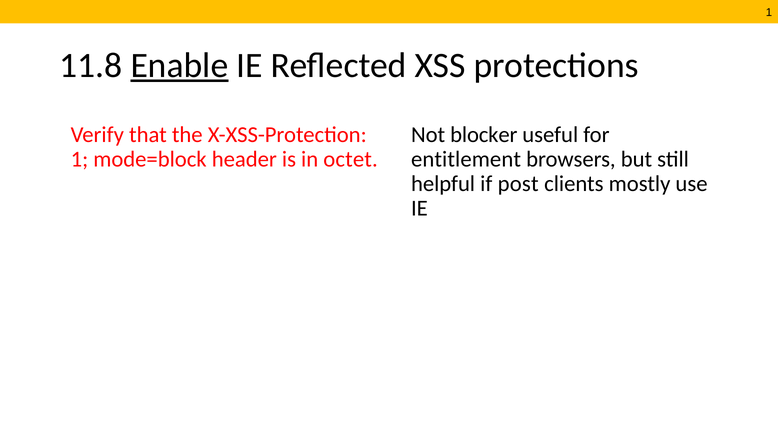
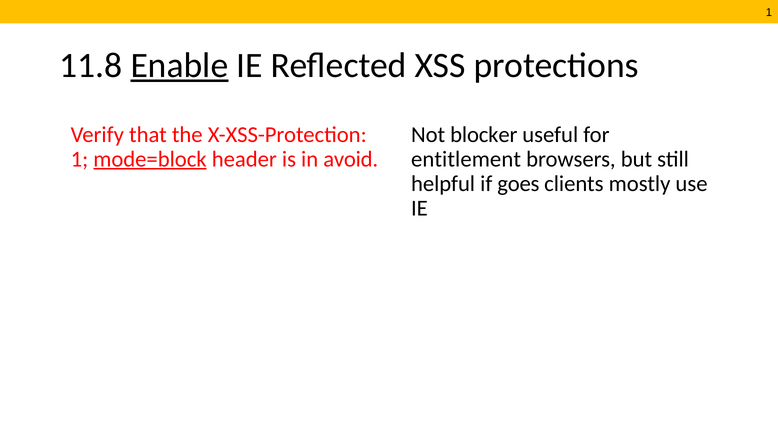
mode=block underline: none -> present (150, 159)
octet: octet -> avoid (351, 159)
post: post -> goes (518, 183)
